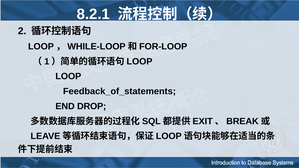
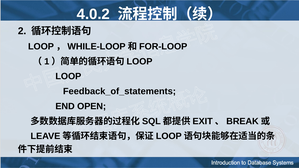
8.2.1: 8.2.1 -> 4.0.2 (93, 14)
DROP: DROP -> OPEN (92, 106)
